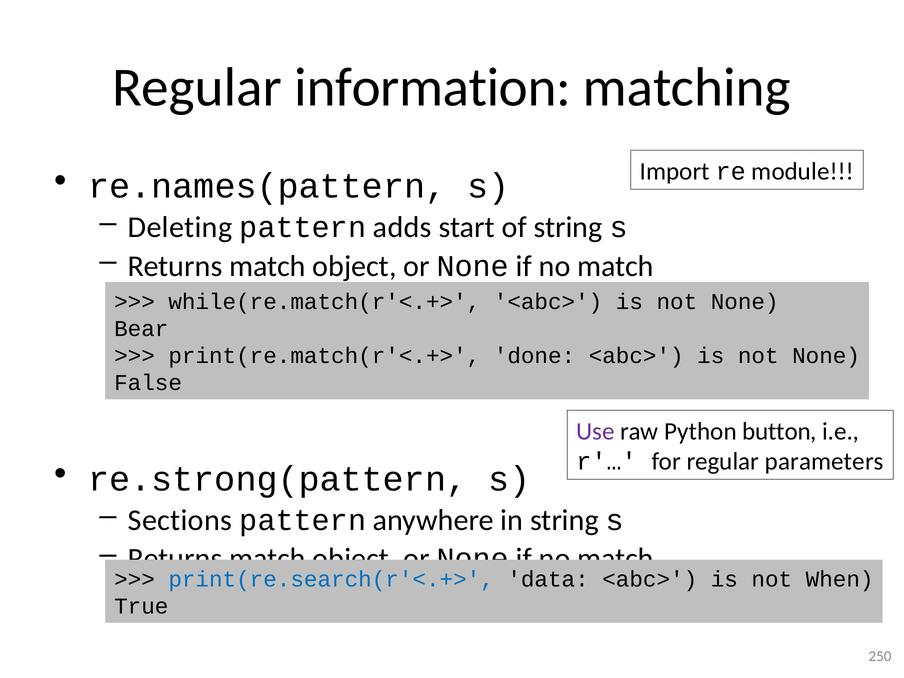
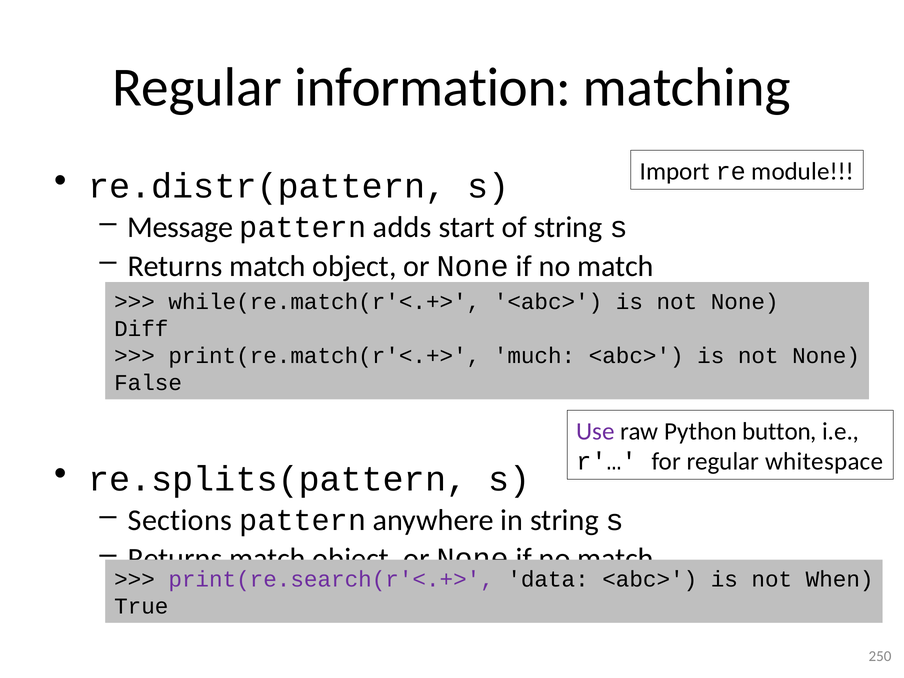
re.names(pattern: re.names(pattern -> re.distr(pattern (267, 186)
Deleting: Deleting -> Message (180, 227)
Bear: Bear -> Diff (141, 329)
done: done -> much (534, 356)
parameters: parameters -> whitespace (824, 462)
re.strong(pattern: re.strong(pattern -> re.splits(pattern (278, 479)
print(re.search(r'<.+> colour: blue -> purple (331, 579)
